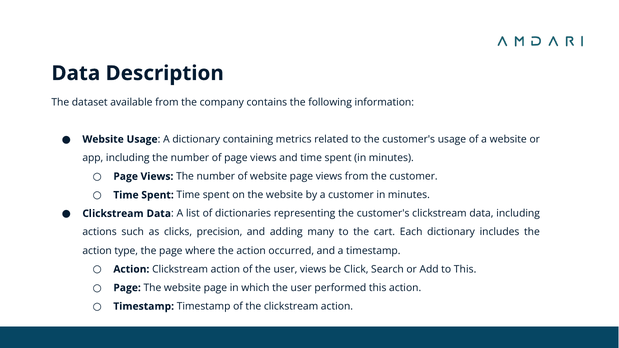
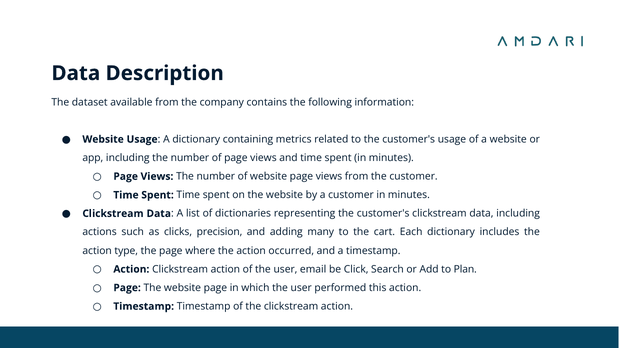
user views: views -> email (313, 269)
to This: This -> Plan (465, 269)
